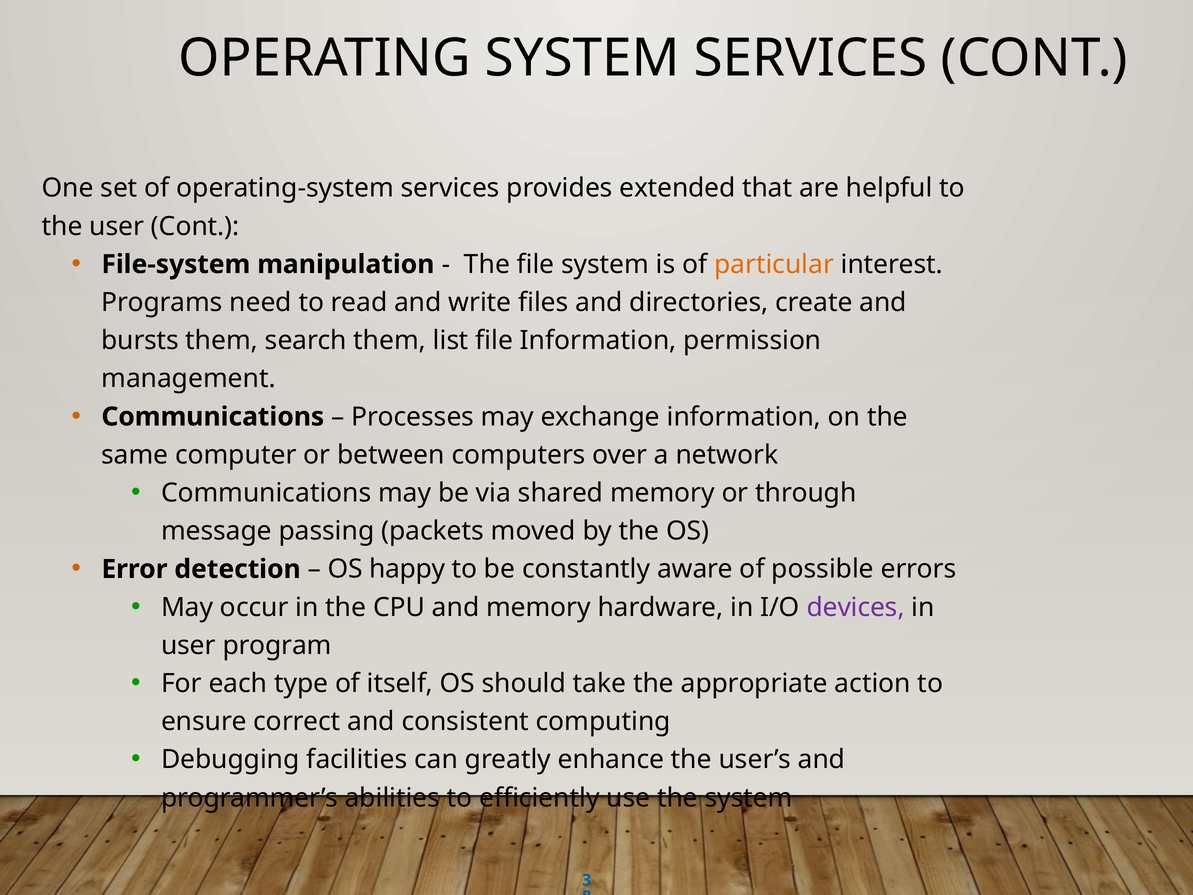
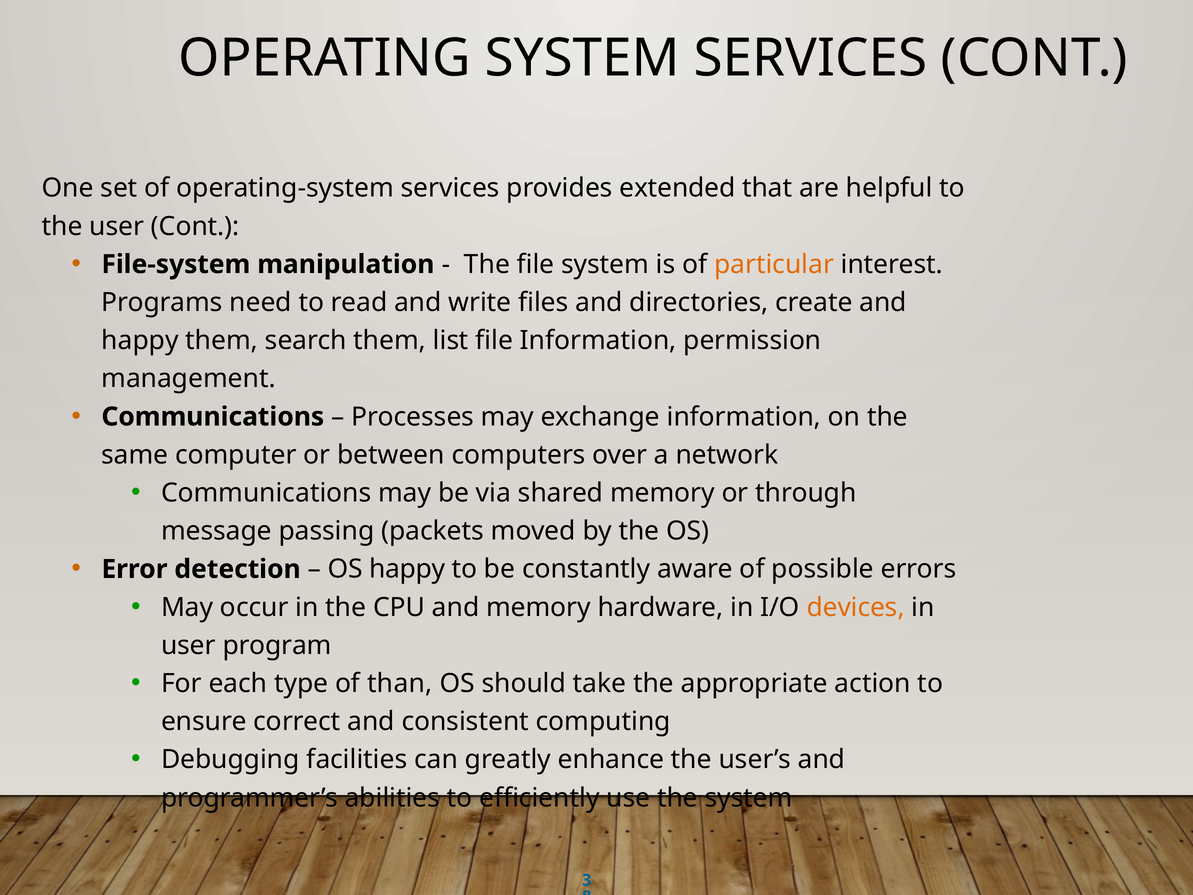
bursts: bursts -> happy (140, 340)
devices colour: purple -> orange (856, 607)
itself: itself -> than (400, 683)
